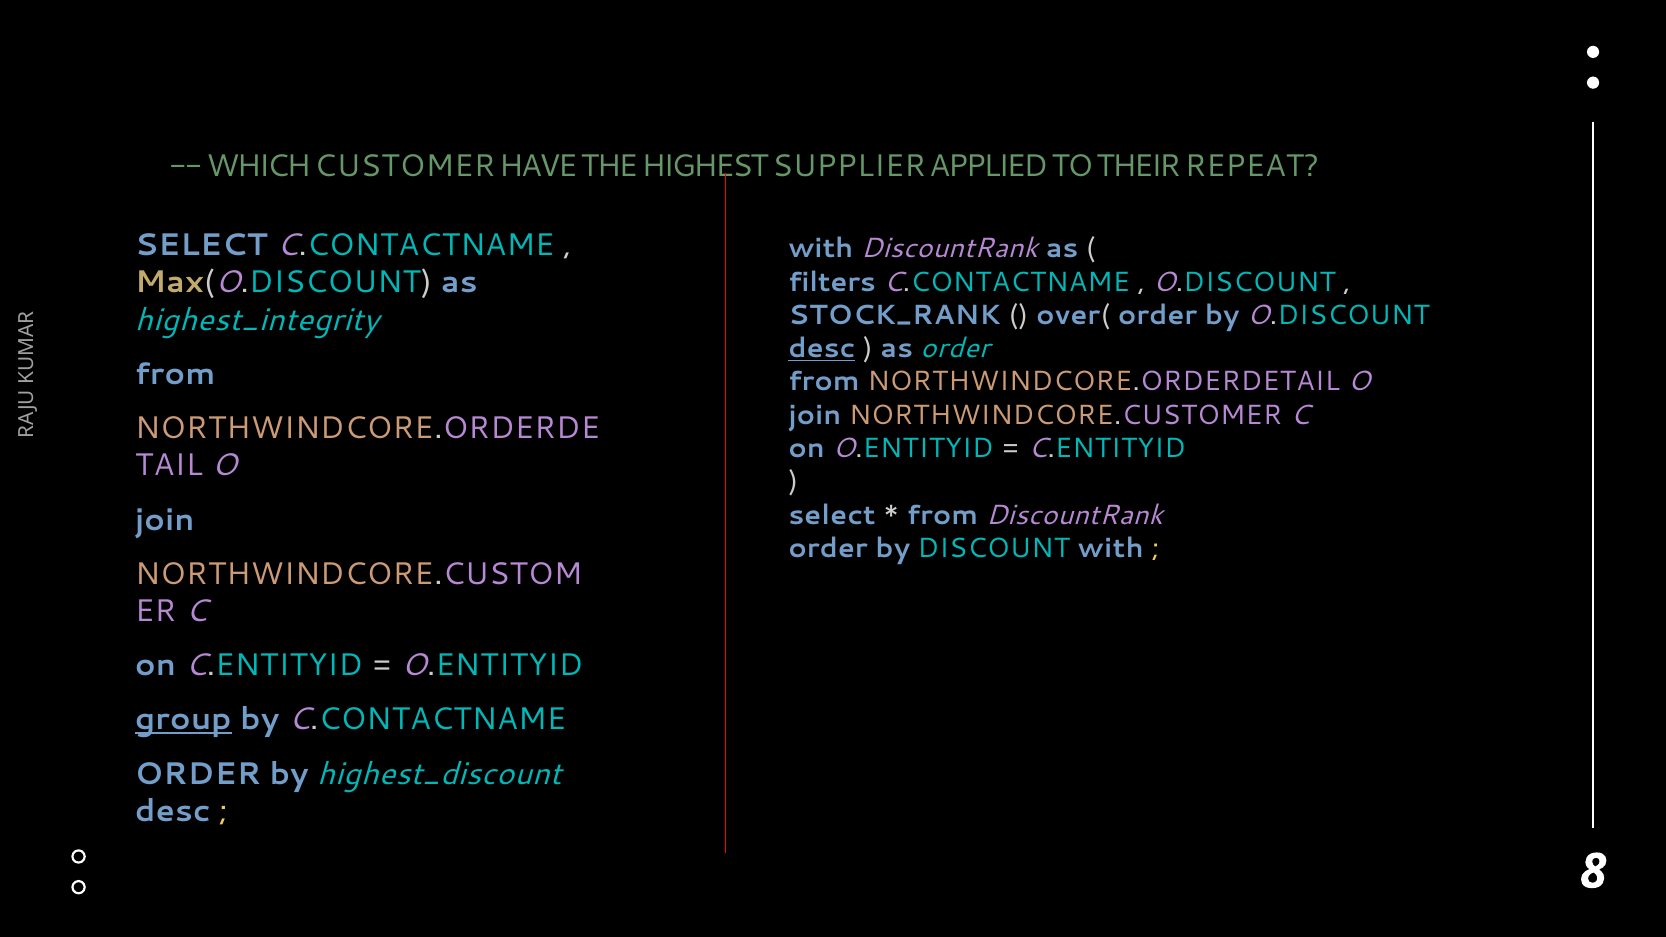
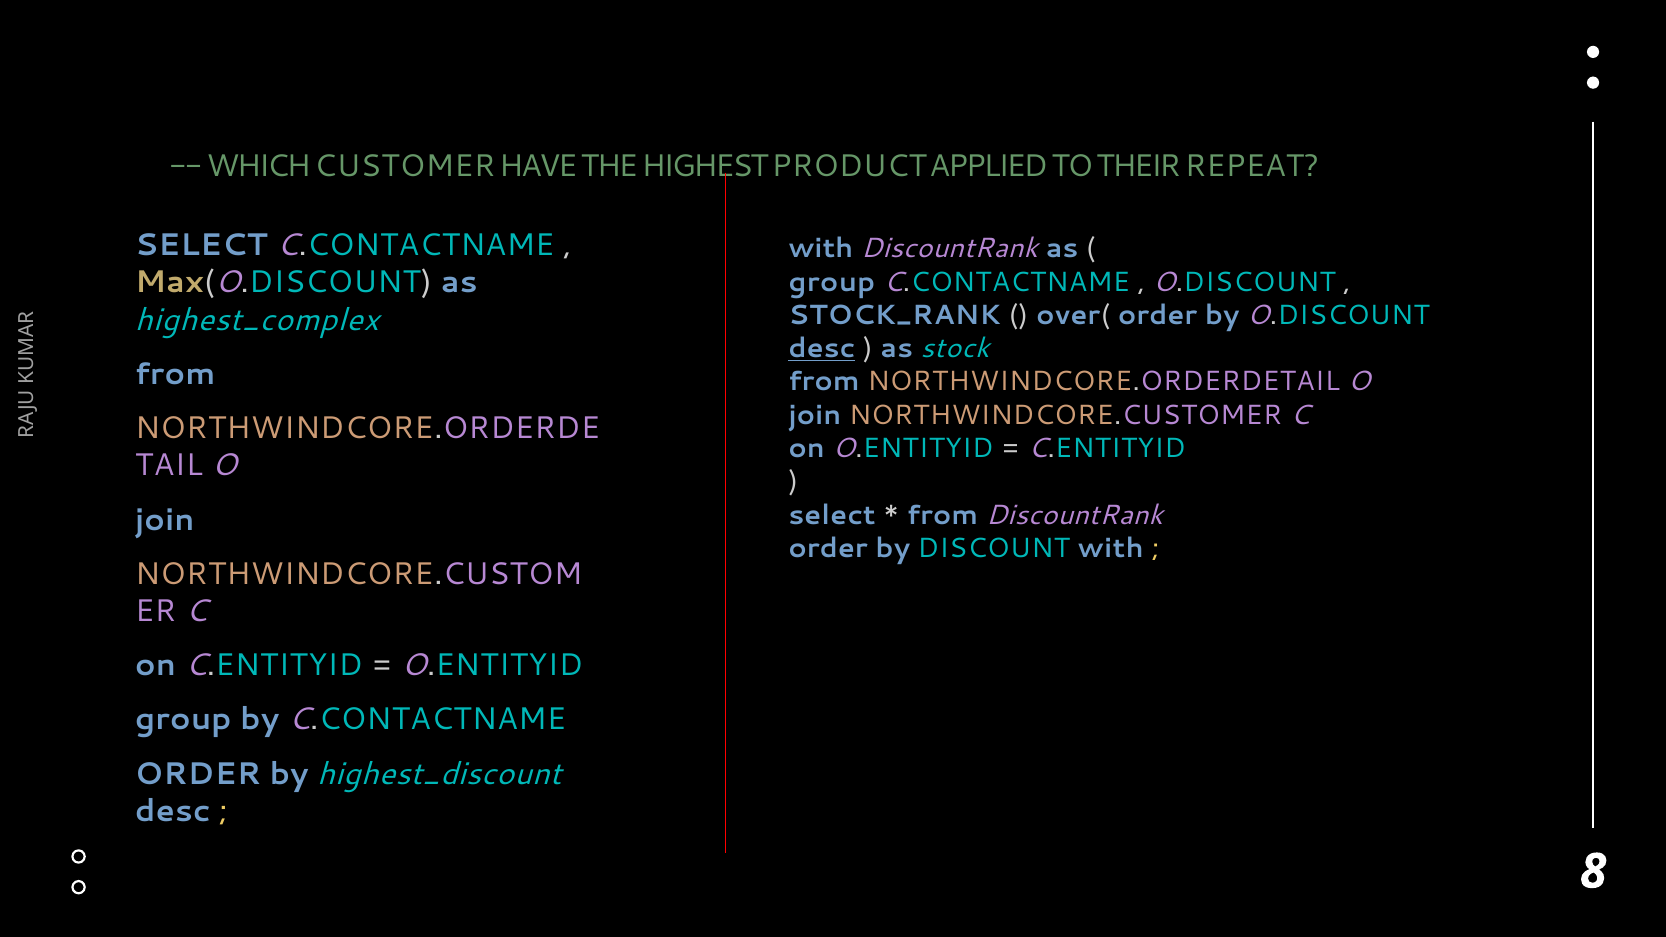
SUPPLIER: SUPPLIER -> PRODUCT (849, 166)
filters: filters -> group (832, 282)
highest_integrity: highest_integrity -> highest_complex (257, 320)
as order: order -> stock (955, 349)
group underline: present -> none (183, 720)
